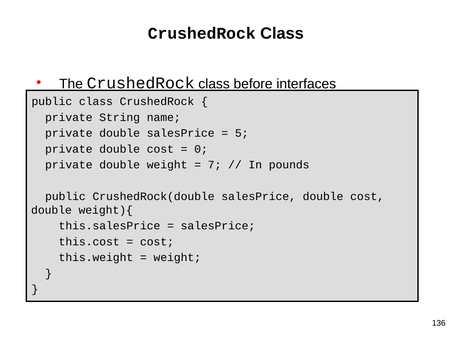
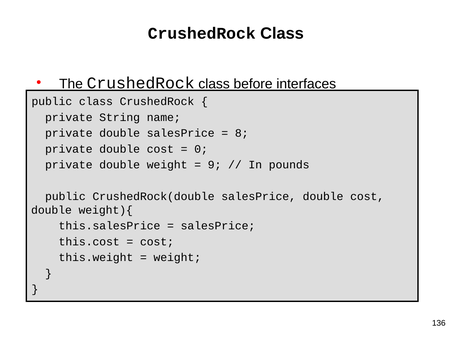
5: 5 -> 8 (242, 133)
7: 7 -> 9 (215, 165)
